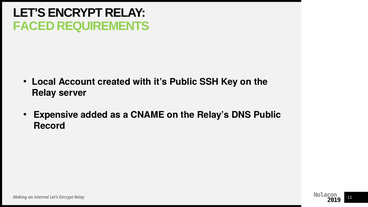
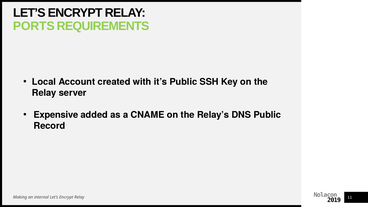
FACED: FACED -> PORTS (34, 26)
